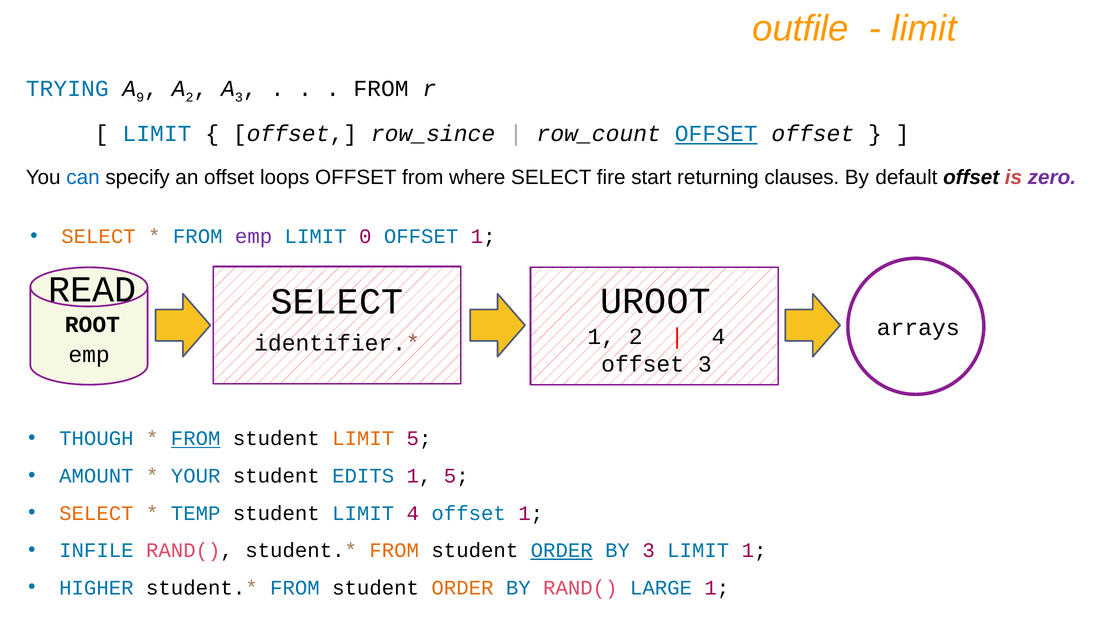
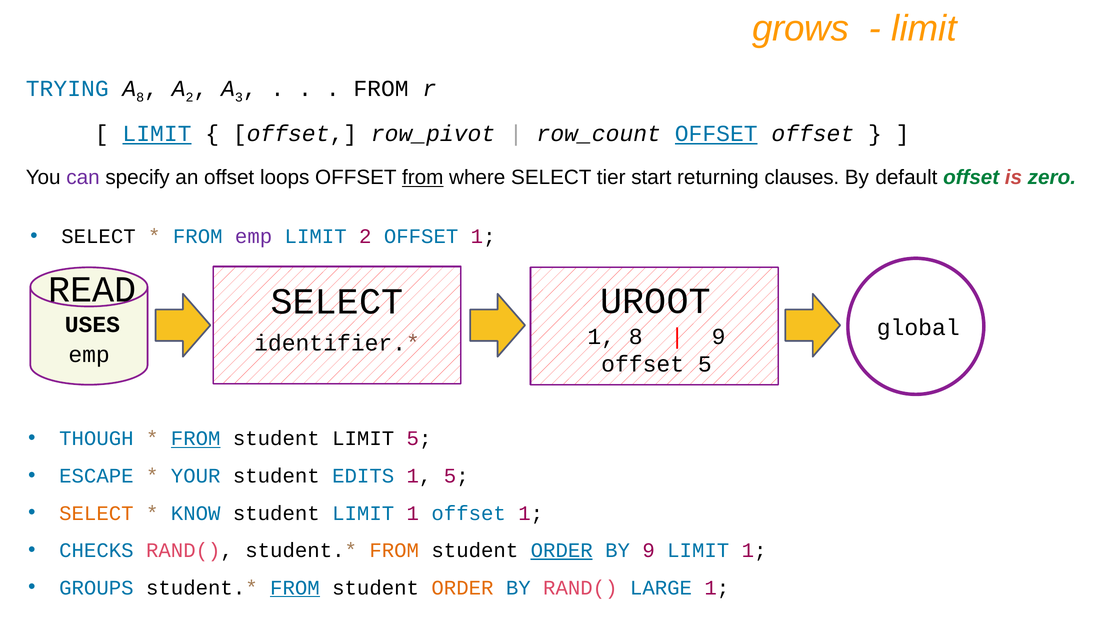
outfile: outfile -> grows (801, 29)
9: 9 -> 8 (140, 97)
LIMIT underline: none -> present (157, 134)
row_since: row_since -> row_pivot (433, 134)
can colour: blue -> purple (83, 177)
from underline: none -> present (423, 177)
fire: fire -> tier (611, 177)
offset colour: black -> green (971, 177)
zero colour: purple -> green (1052, 177)
SELECT colour: orange -> black (98, 236)
LIMIT 0: 0 -> 2 (365, 236)
ROOT: ROOT -> USES (92, 324)
arrays: arrays -> global (918, 327)
1 2: 2 -> 8 (636, 336)
4: 4 -> 9 (719, 336)
offset 3: 3 -> 5 (705, 364)
LIMIT colour: orange -> black (363, 438)
AMOUNT: AMOUNT -> ESCAPE (96, 475)
TEMP: TEMP -> KNOW (196, 513)
student LIMIT 4: 4 -> 1 (413, 513)
INFILE: INFILE -> CHECKS (96, 550)
BY 3: 3 -> 9 (649, 550)
HIGHER: HIGHER -> GROUPS (96, 587)
FROM underline: none -> present (295, 587)
